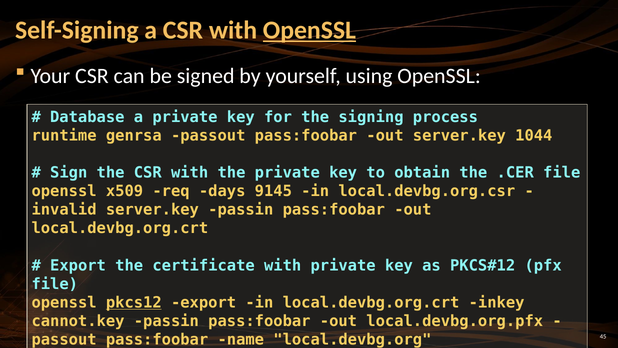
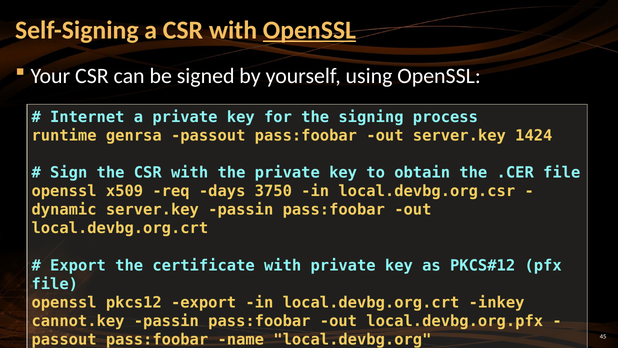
Database: Database -> Internet (87, 117)
1044: 1044 -> 1424 (534, 135)
9145: 9145 -> 3750 (273, 191)
invalid: invalid -> dynamic (64, 210)
pkcs12 underline: present -> none (134, 302)
